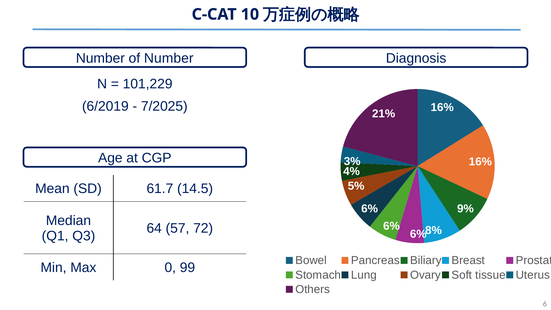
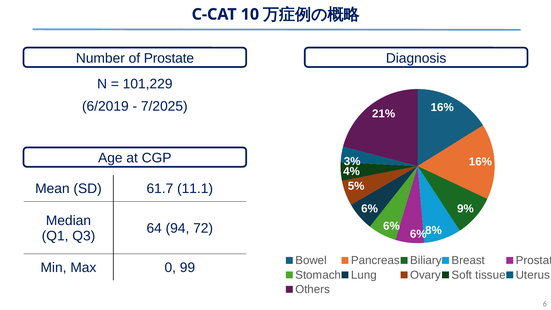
of Number: Number -> Prostate (169, 58)
14.5: 14.5 -> 11.1 (195, 189)
57: 57 -> 94 (178, 228)
